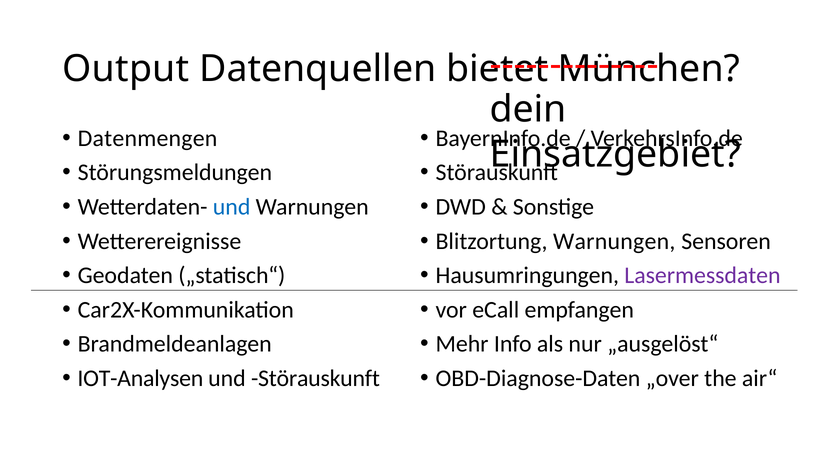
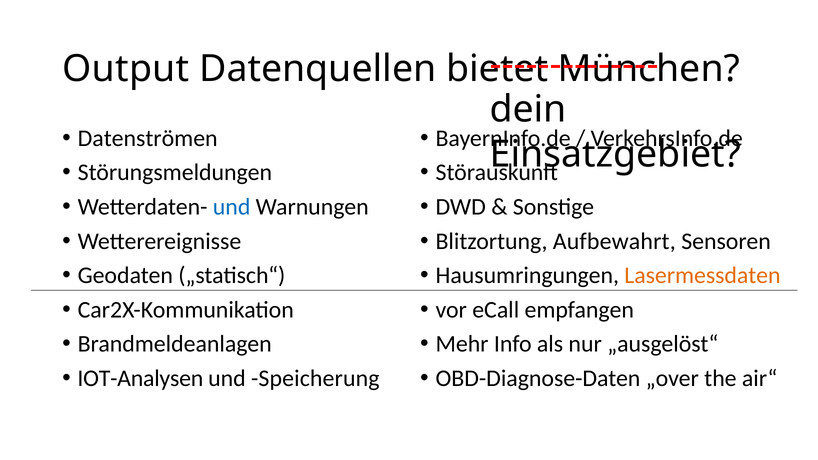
Datenmengen: Datenmengen -> Datenströmen (148, 138)
Blitzortung Warnungen: Warnungen -> Aufbewahrt (614, 241)
Lasermessdaten colour: purple -> orange (702, 275)
und Störauskunft: Störauskunft -> Speicherung (315, 378)
